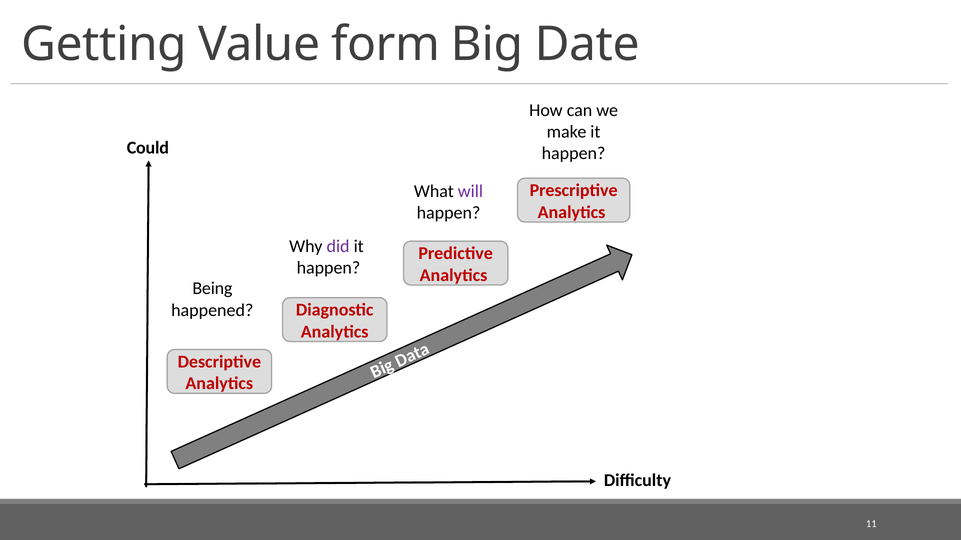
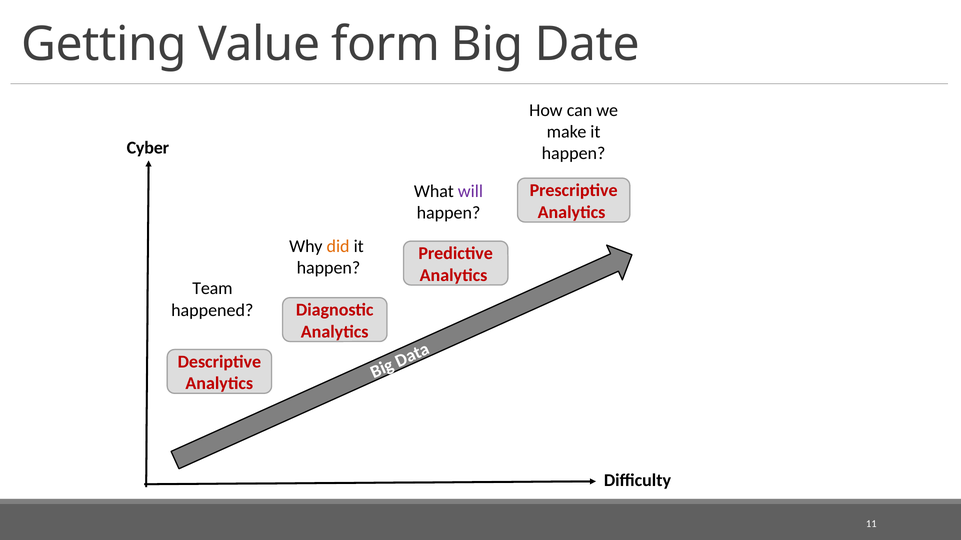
Could: Could -> Cyber (148, 148)
did colour: purple -> orange (338, 246)
Being: Being -> Team (212, 289)
